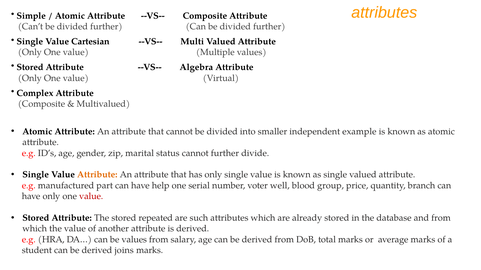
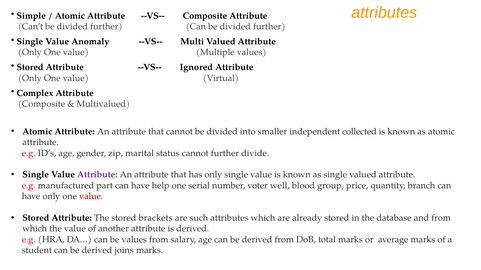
Cartesian: Cartesian -> Anomaly (90, 42)
Algebra: Algebra -> Ignored (196, 67)
example: example -> collected (359, 132)
Attribute colour: orange -> purple (97, 175)
repeated: repeated -> brackets (156, 218)
